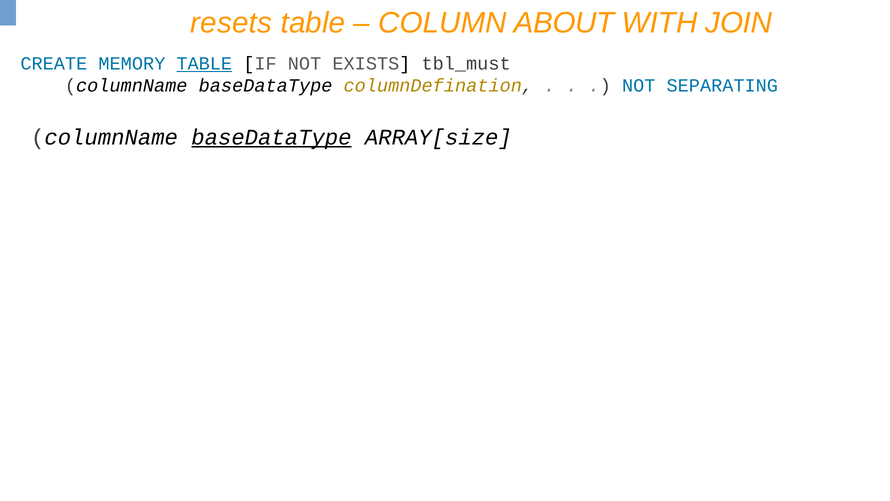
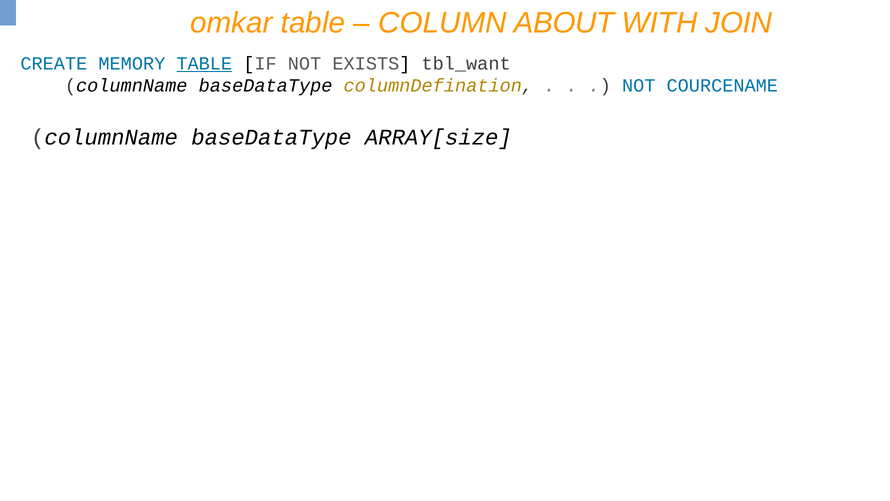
resets: resets -> omkar (231, 23)
tbl_must: tbl_must -> tbl_want (466, 63)
SEPARATING: SEPARATING -> COURCENAME (722, 86)
baseDataType underline: present -> none (271, 137)
